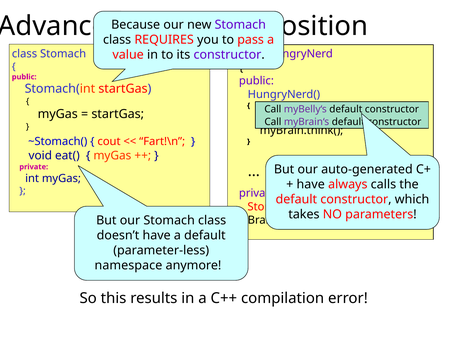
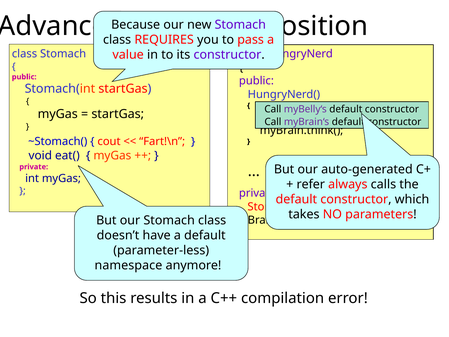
have: have -> refer (311, 184)
